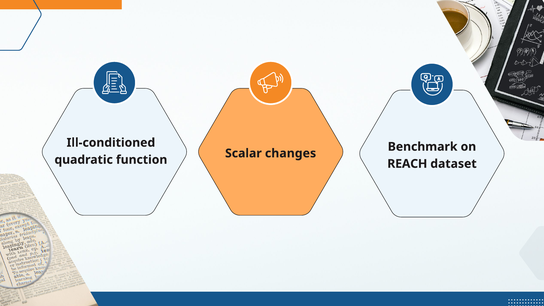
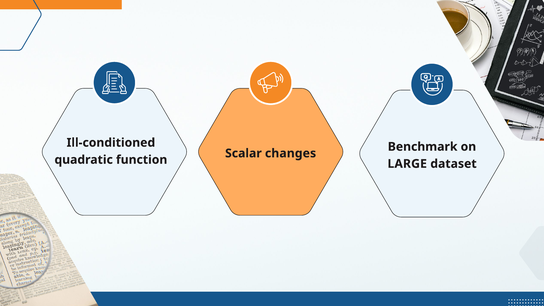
REACH: REACH -> LARGE (407, 164)
